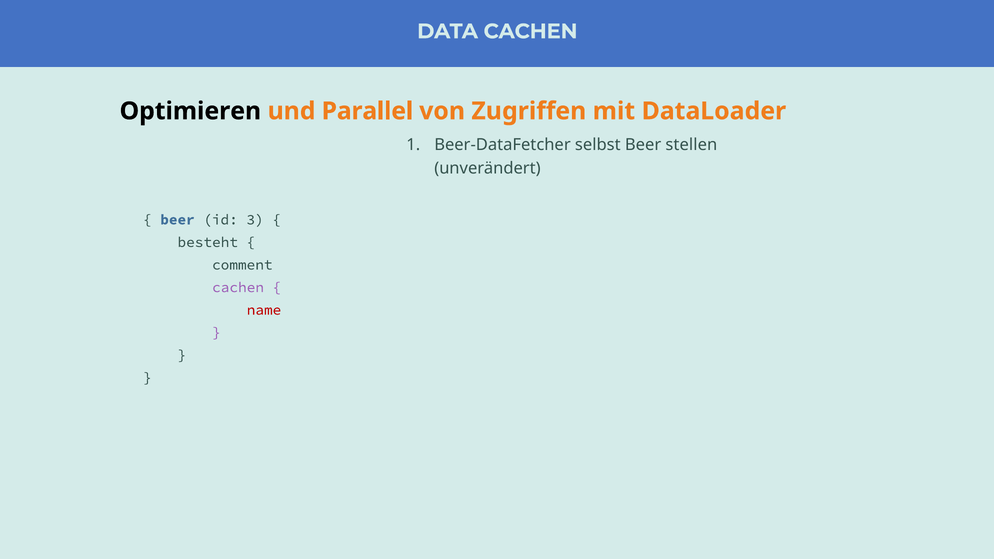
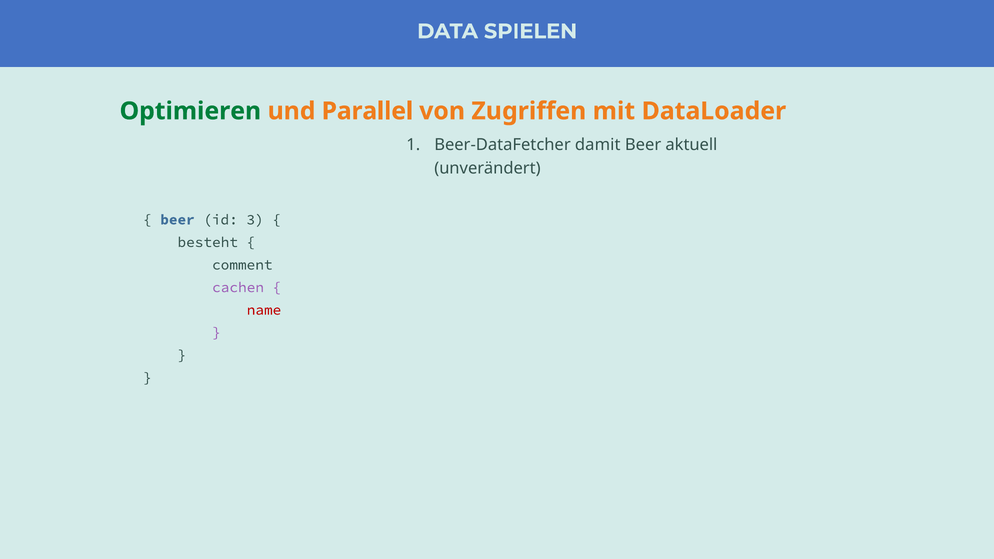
DATA CACHEN: CACHEN -> SPIELEN (531, 31)
Optimieren colour: black -> green (190, 111)
selbst: selbst -> damit (598, 145)
stellen: stellen -> aktuell (691, 145)
